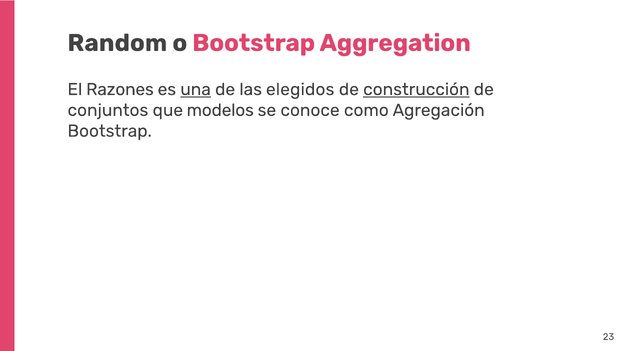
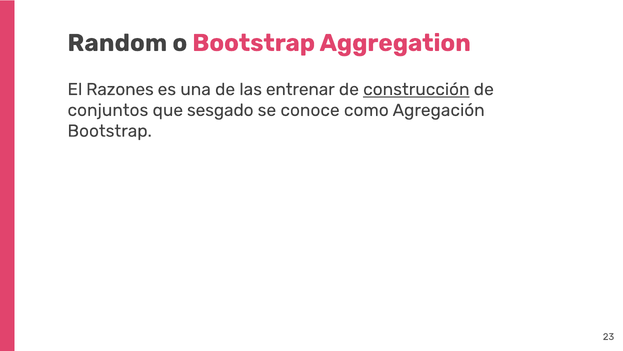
una underline: present -> none (196, 89)
elegidos: elegidos -> entrenar (300, 89)
modelos: modelos -> sesgado (220, 110)
